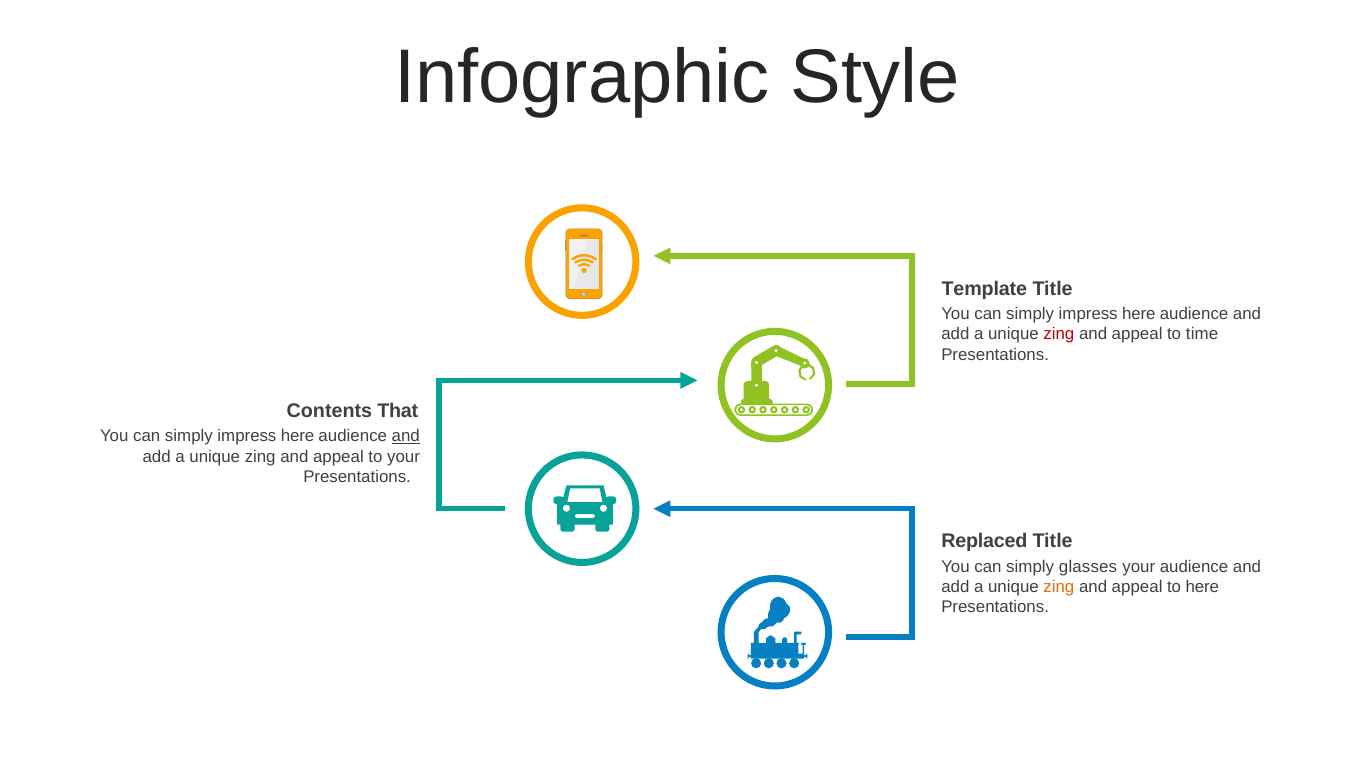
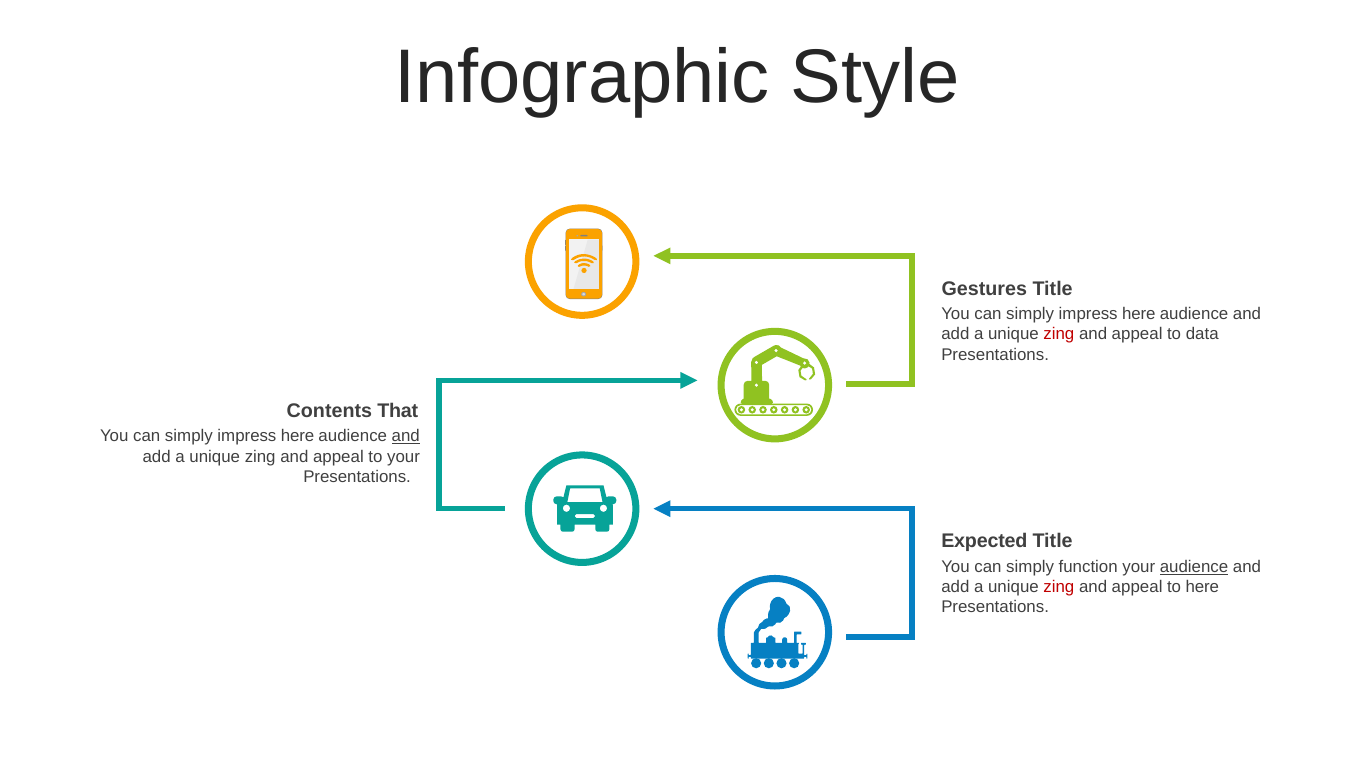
Template: Template -> Gestures (984, 289)
time: time -> data (1202, 334)
Replaced: Replaced -> Expected (984, 541)
glasses: glasses -> function (1088, 567)
audience underline: none -> present (1194, 567)
zing colour: orange -> red (1059, 587)
